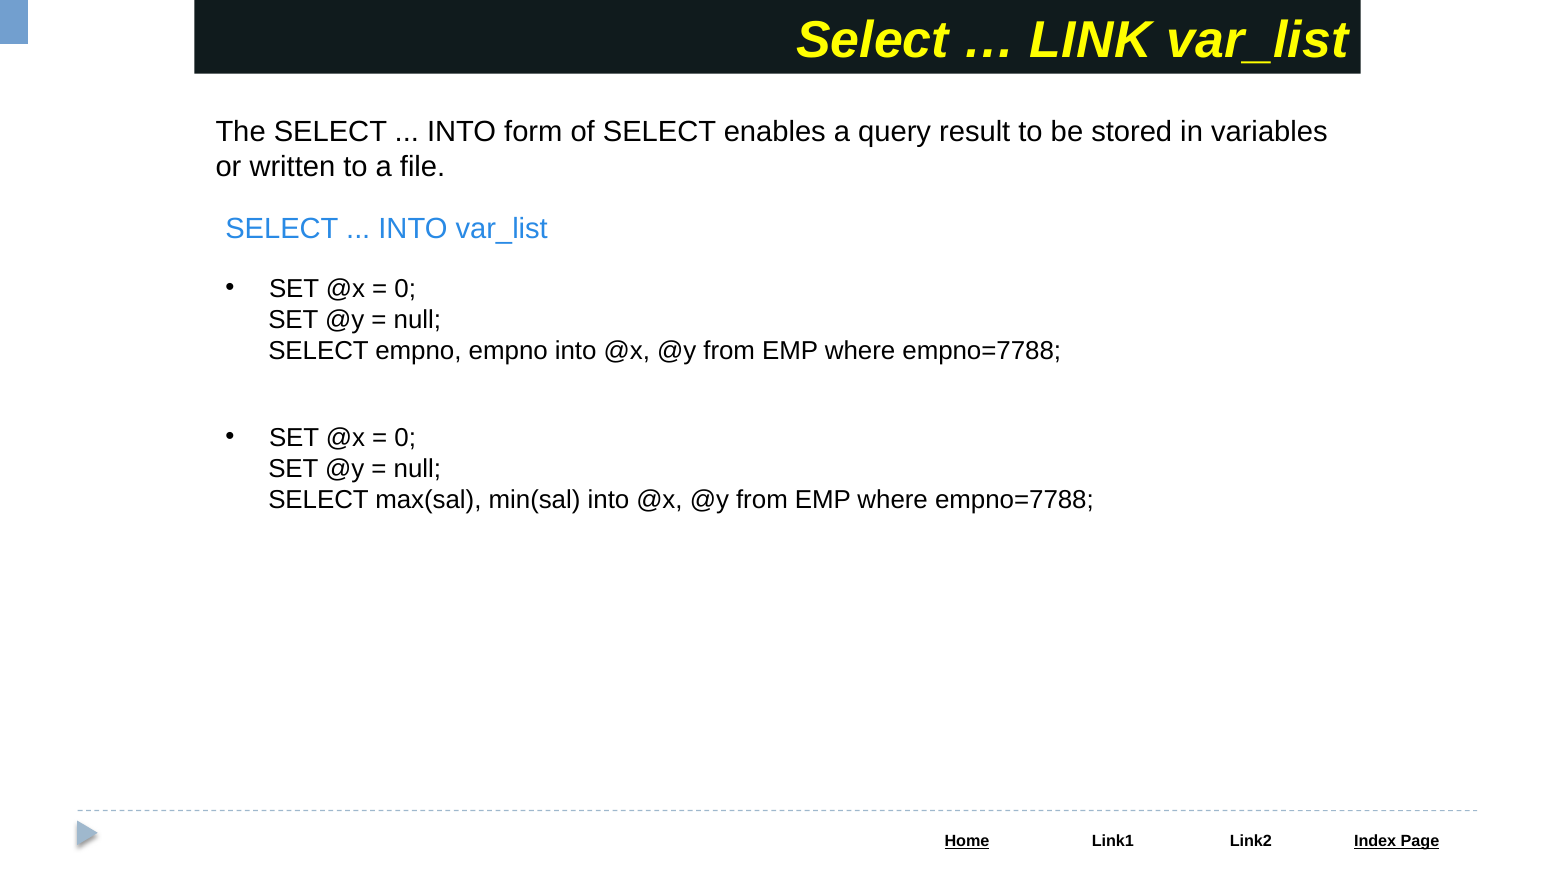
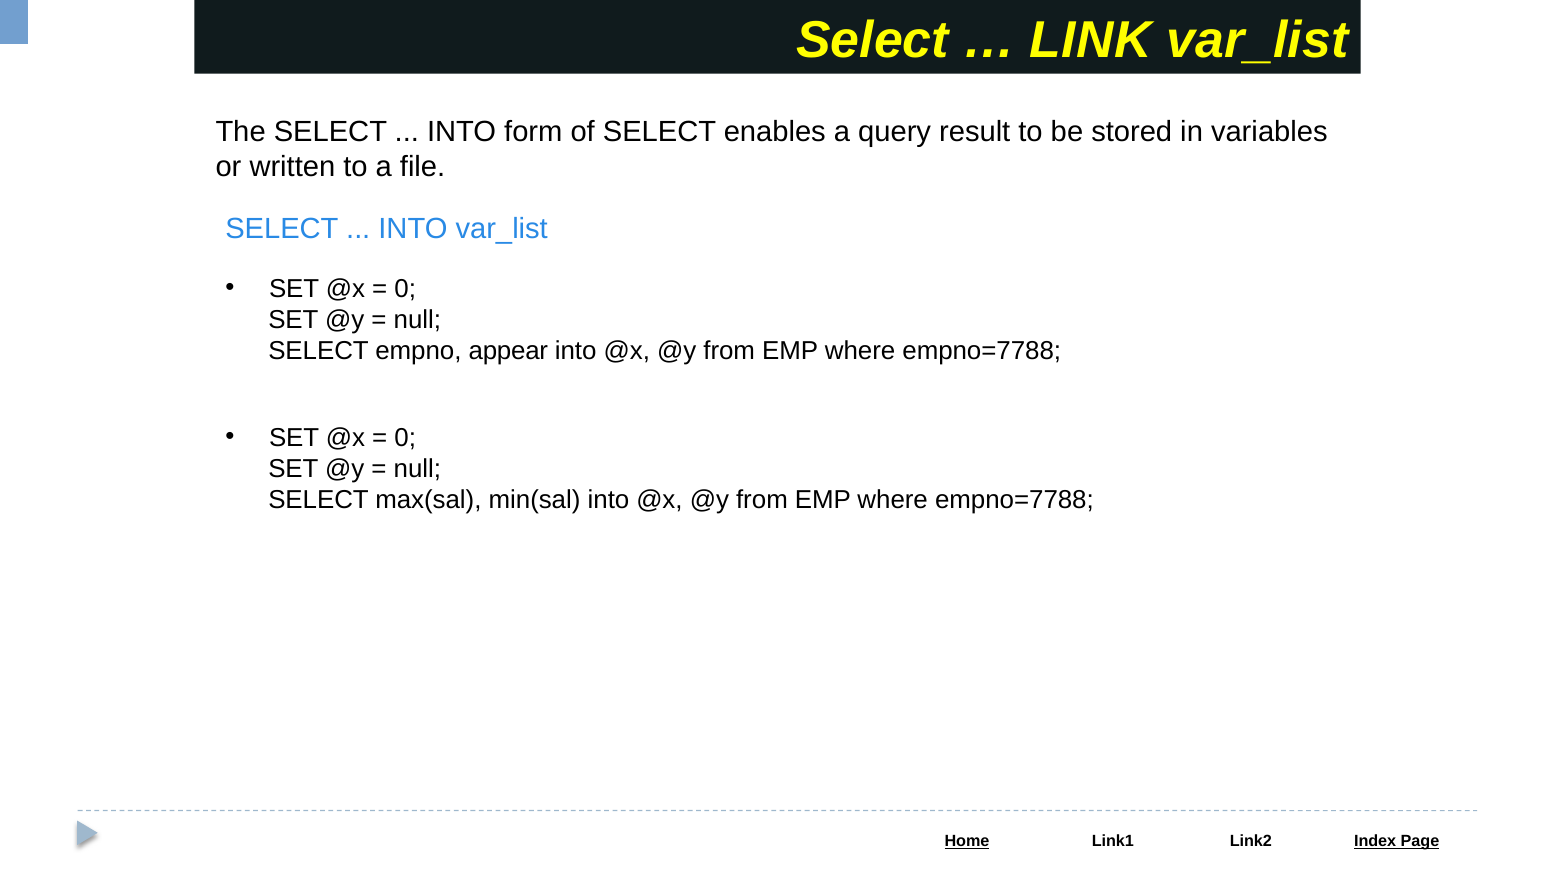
empno empno: empno -> appear (508, 351)
